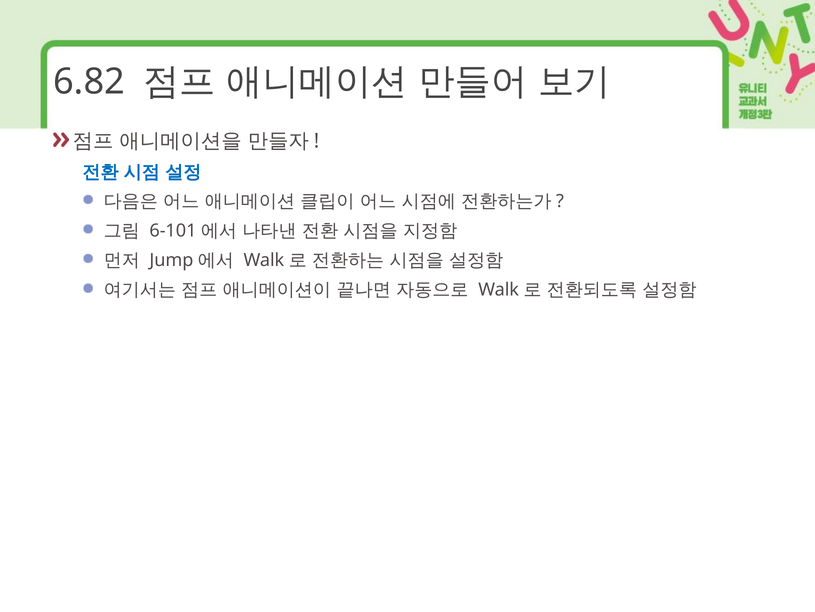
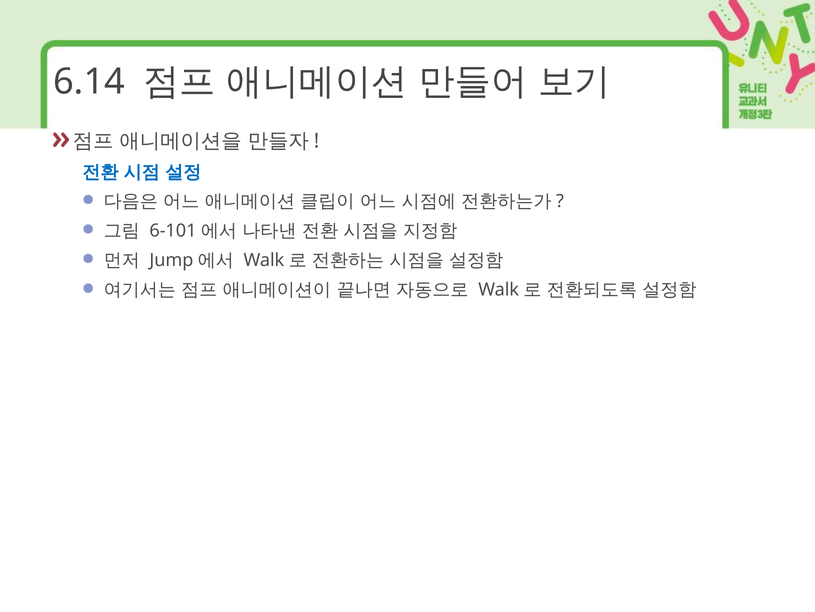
6.82: 6.82 -> 6.14 (89, 82)
